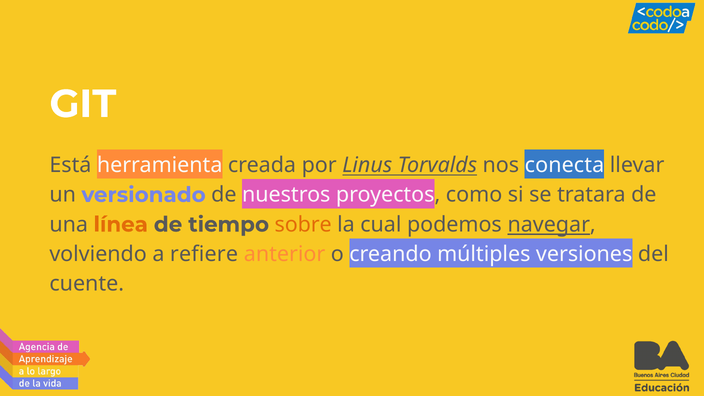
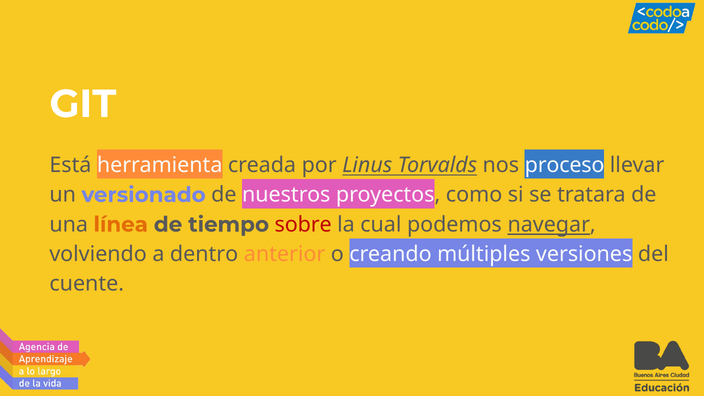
conecta: conecta -> proceso (565, 165)
sobre colour: orange -> red (303, 225)
refiere: refiere -> dentro (204, 254)
